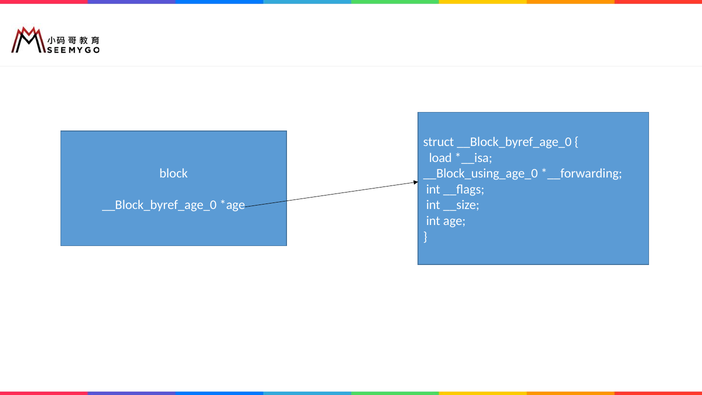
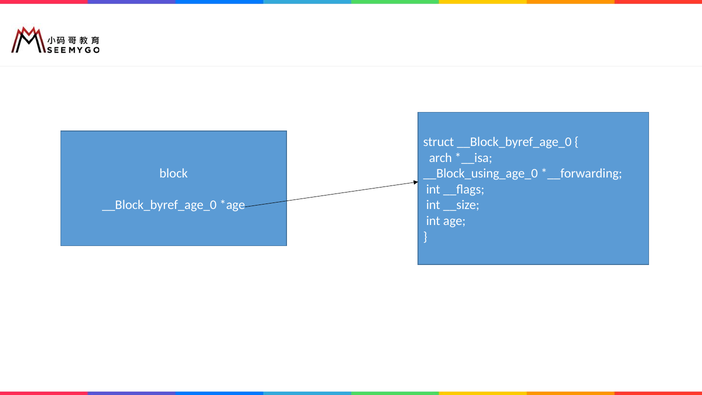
load: load -> arch (440, 158)
